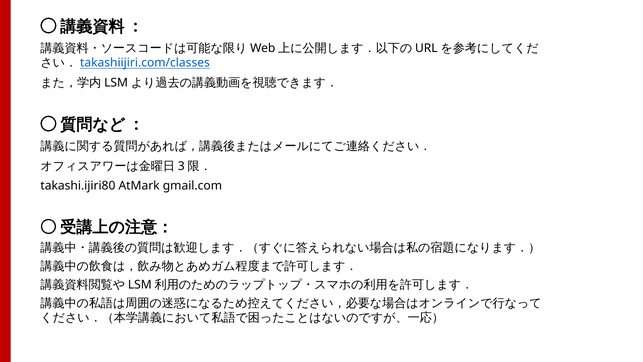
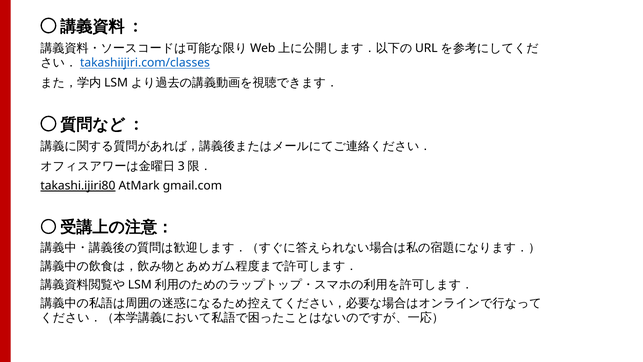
takashi.ijiri80 underline: none -> present (78, 186)
